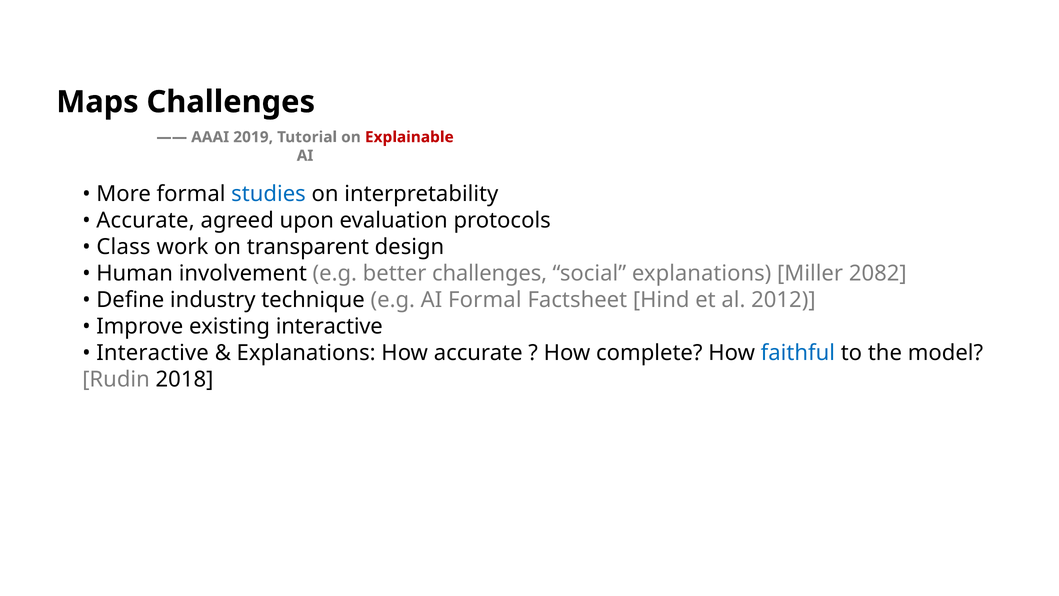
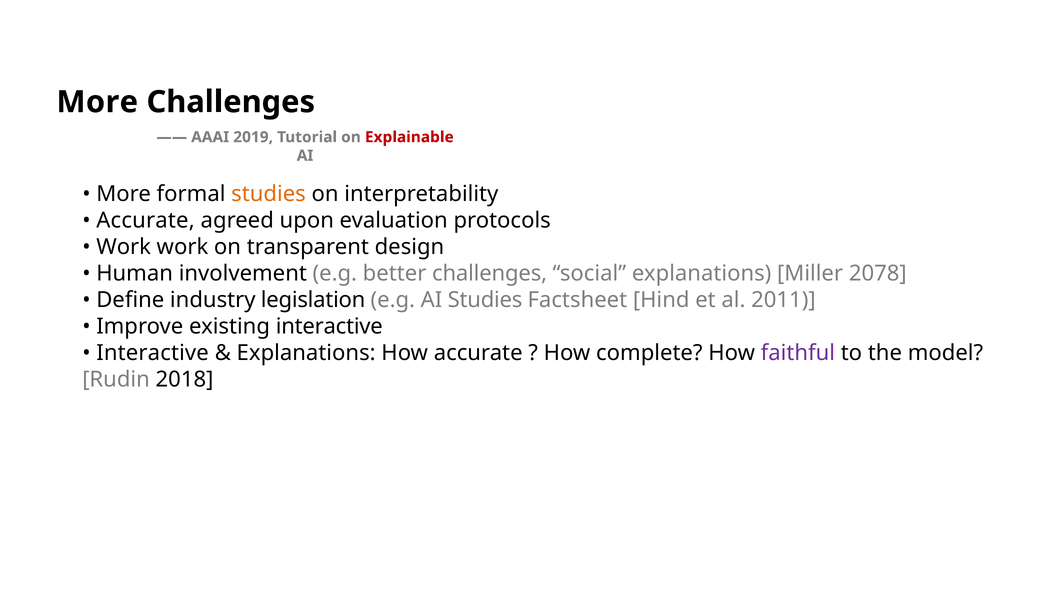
Maps: Maps -> More (97, 102)
studies colour: blue -> orange (269, 194)
Class: Class -> Work (124, 247)
2082: 2082 -> 2078 (878, 273)
technique: technique -> legislation (313, 300)
AI Formal: Formal -> Studies (485, 300)
2012: 2012 -> 2011 (783, 300)
faithful colour: blue -> purple (798, 353)
